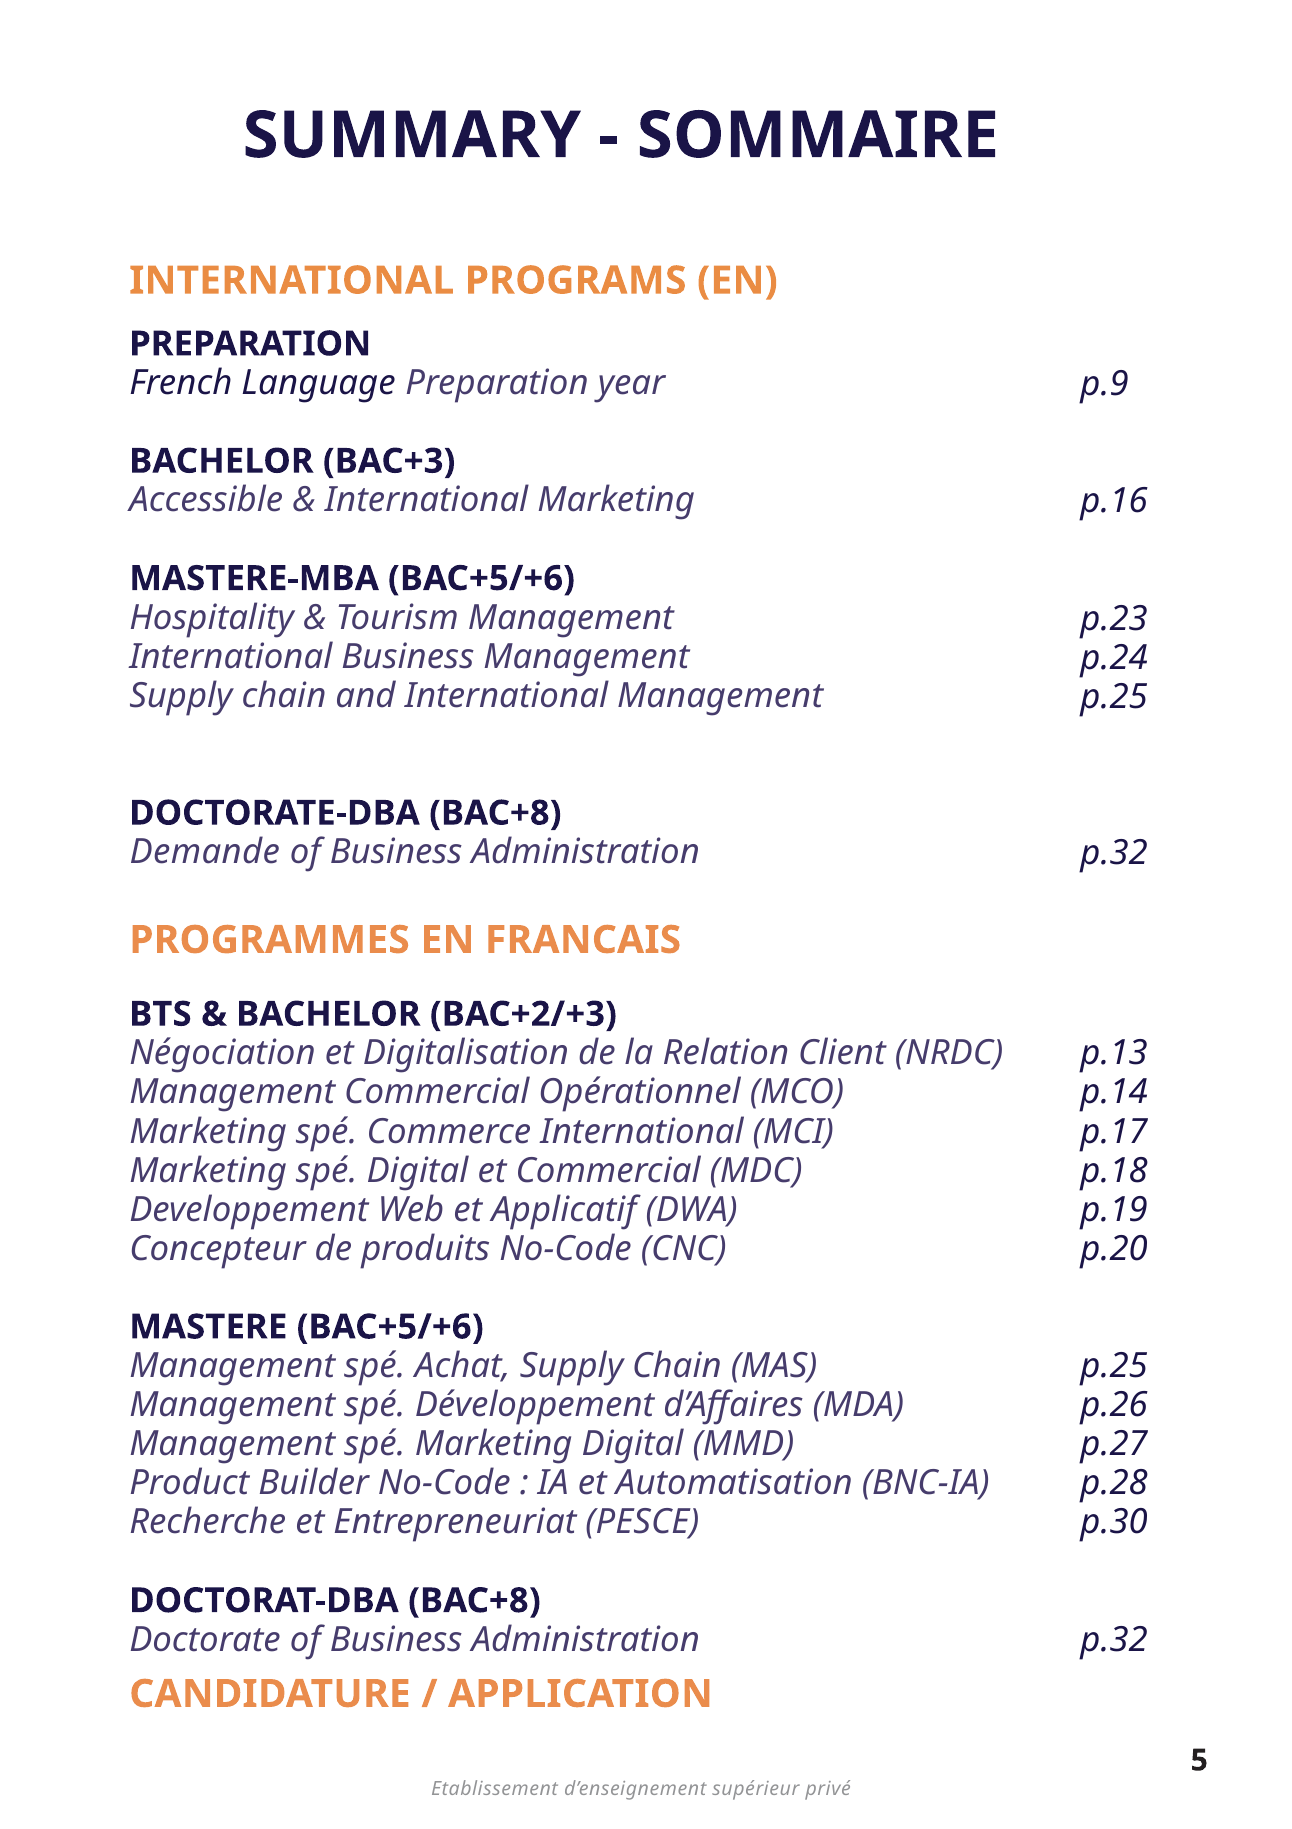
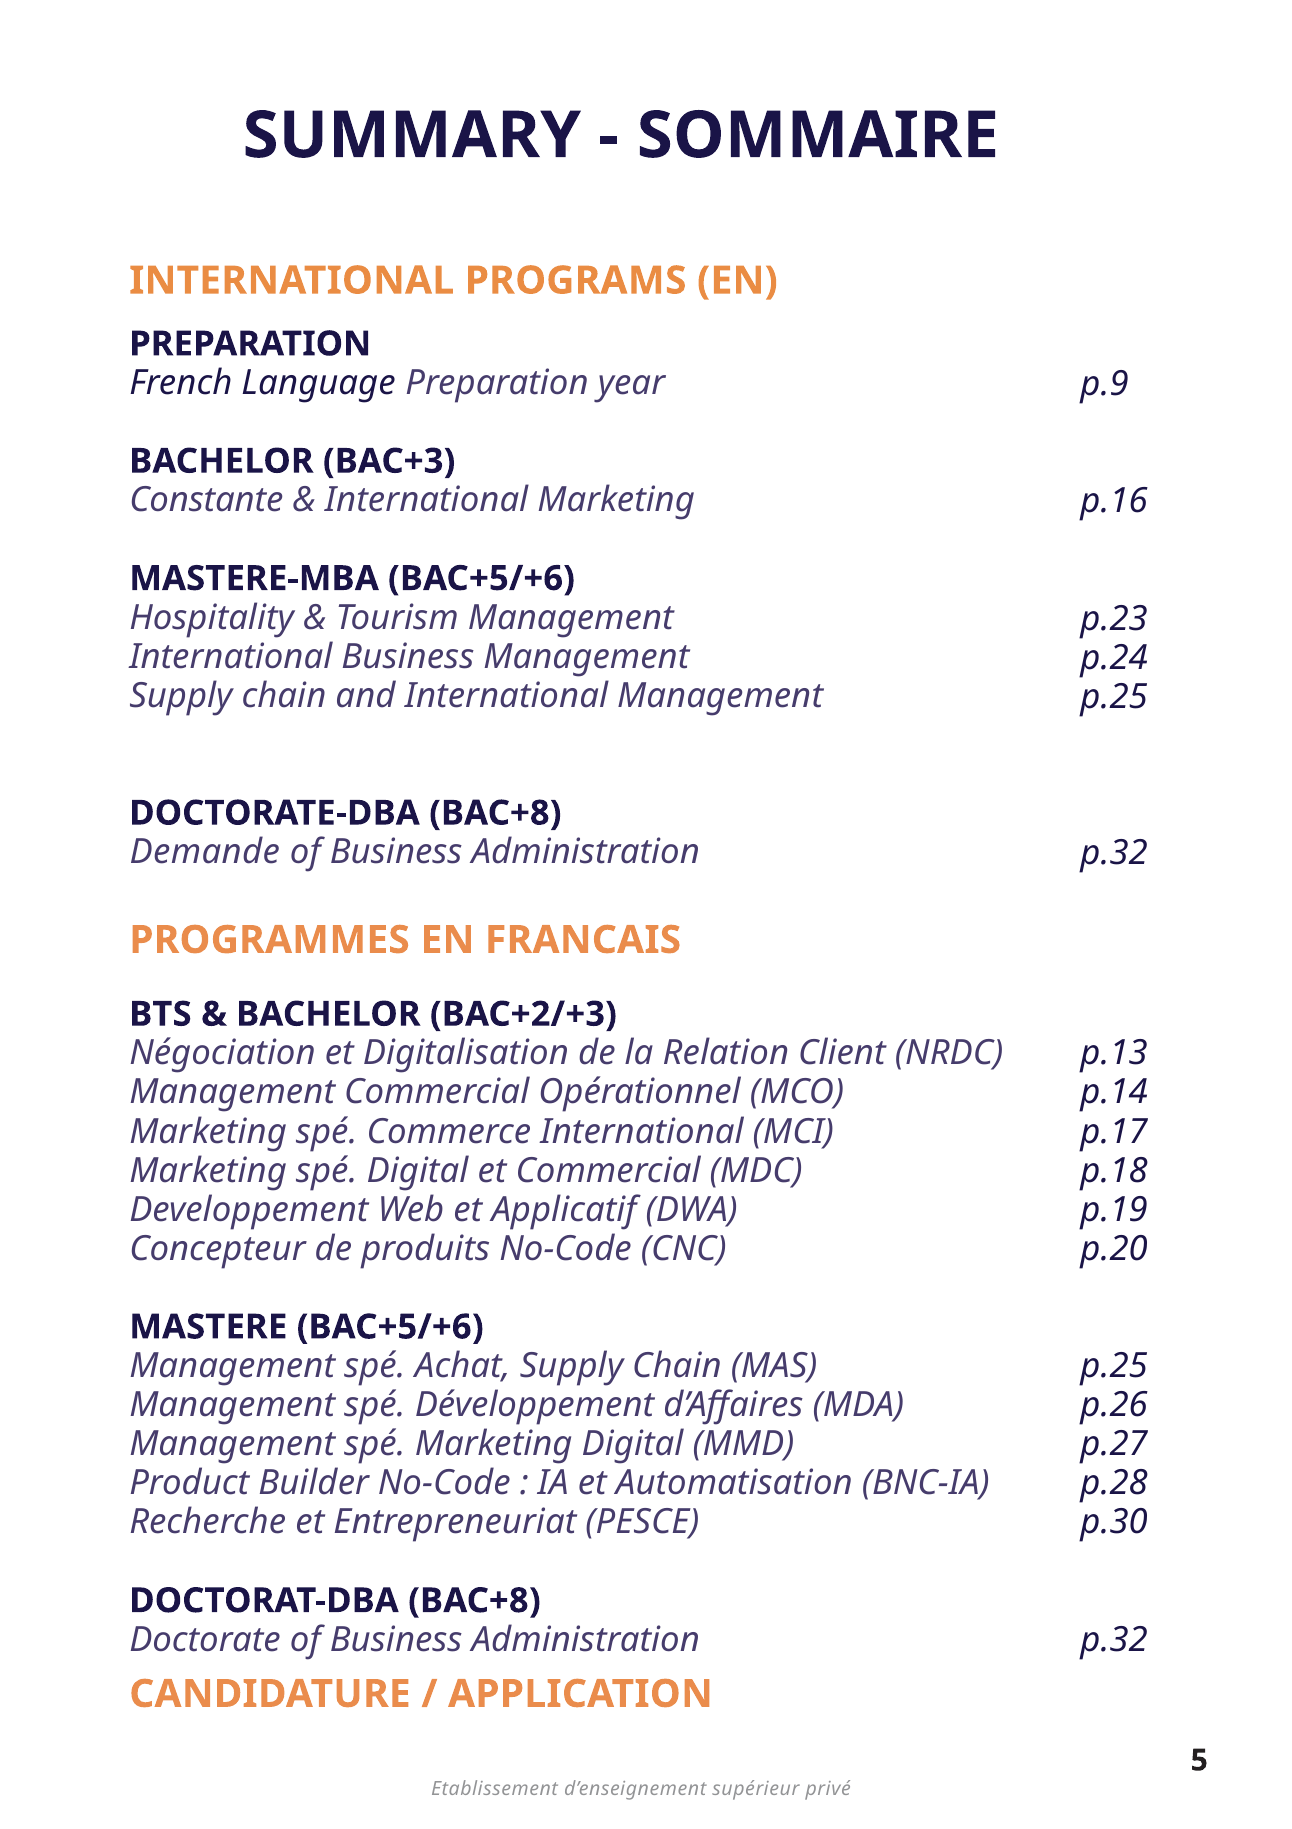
Accessible: Accessible -> Constante (206, 500)
